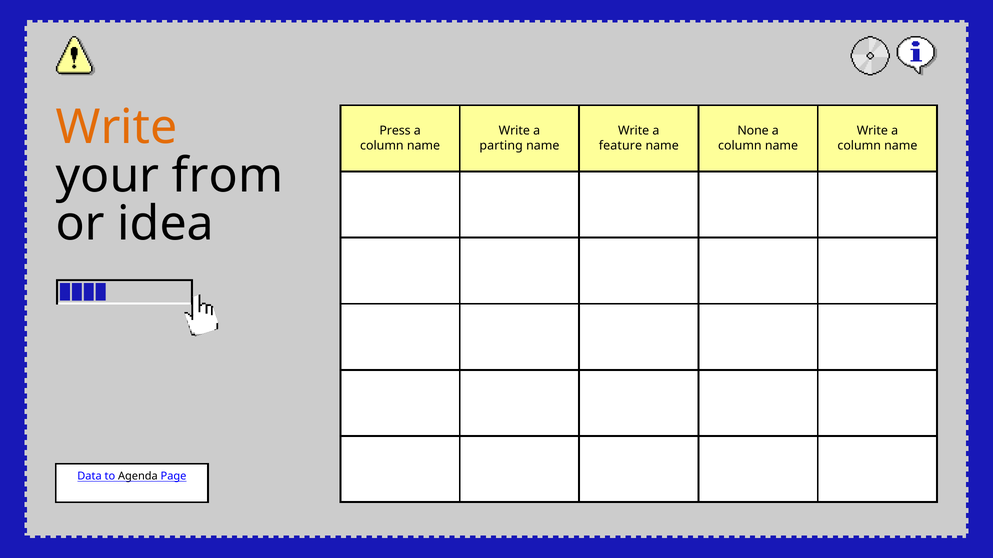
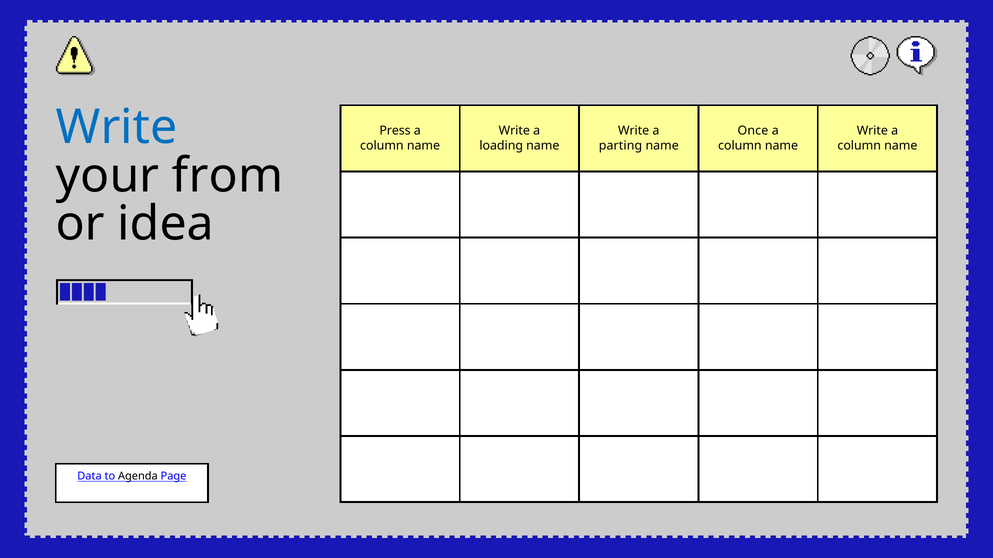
Write colour: orange -> blue (117, 128)
None: None -> Once (753, 131)
parting: parting -> loading (501, 146)
feature: feature -> parting (620, 146)
